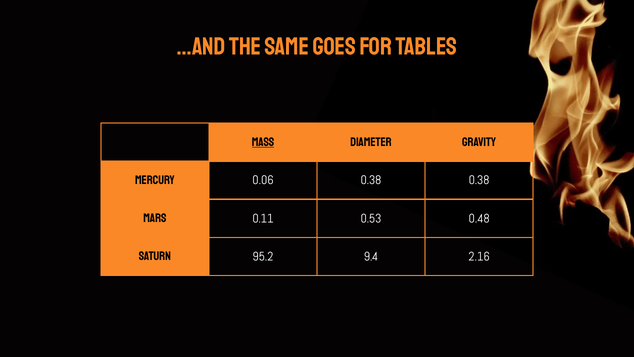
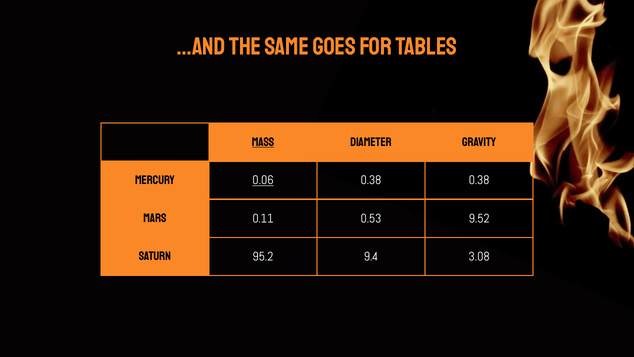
0.06 underline: none -> present (263, 180)
0.48: 0.48 -> 9.52 (479, 218)
2.16: 2.16 -> 3.08 (479, 256)
